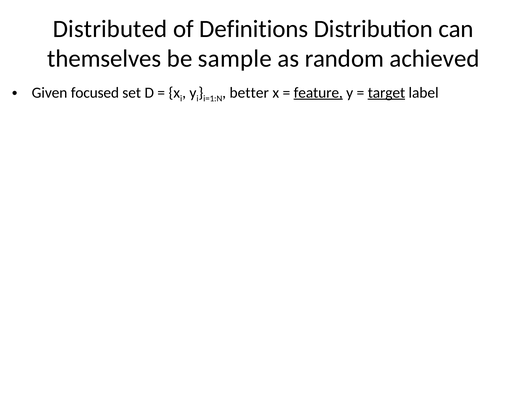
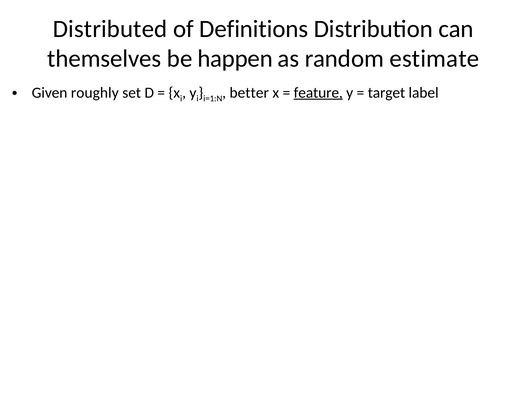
sample: sample -> happen (235, 59)
achieved: achieved -> estimate (434, 59)
focused: focused -> roughly (95, 93)
target underline: present -> none (386, 93)
